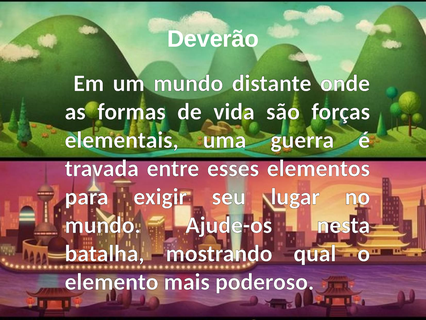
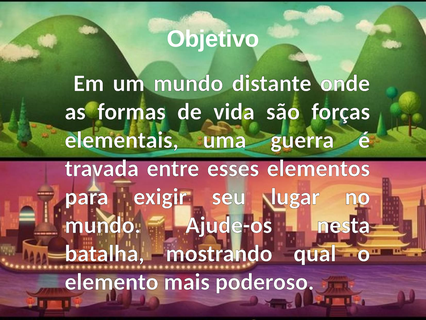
Deverão: Deverão -> Objetivo (213, 39)
